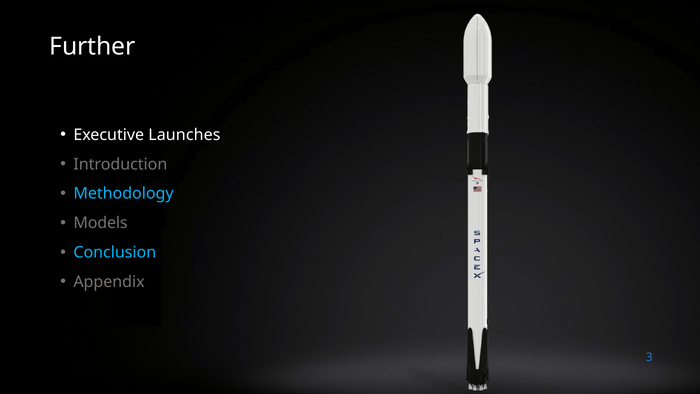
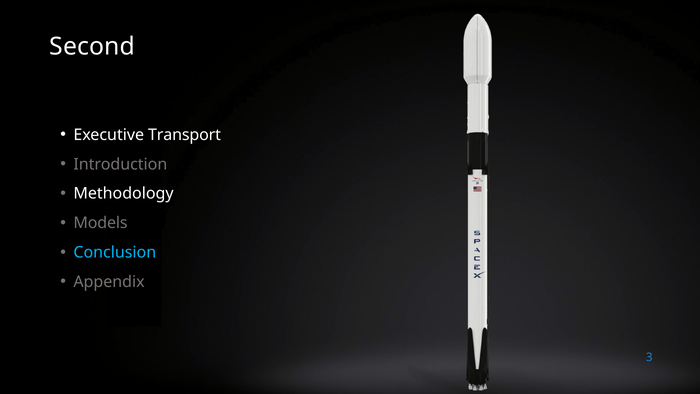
Further: Further -> Second (92, 47)
Launches: Launches -> Transport (185, 135)
Methodology colour: light blue -> white (124, 194)
